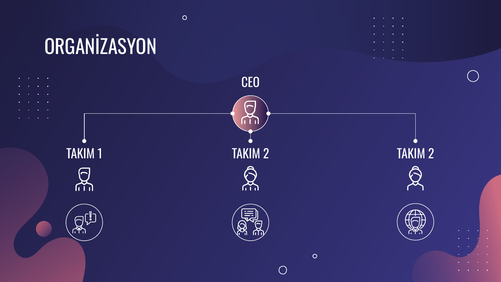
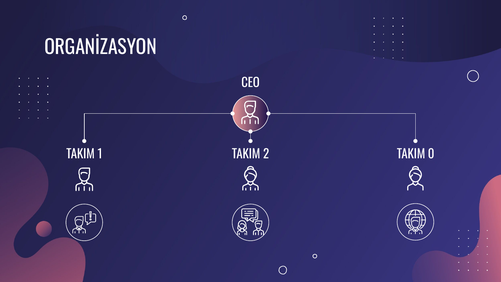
2 TAKIM 2: 2 -> 0 (431, 154)
